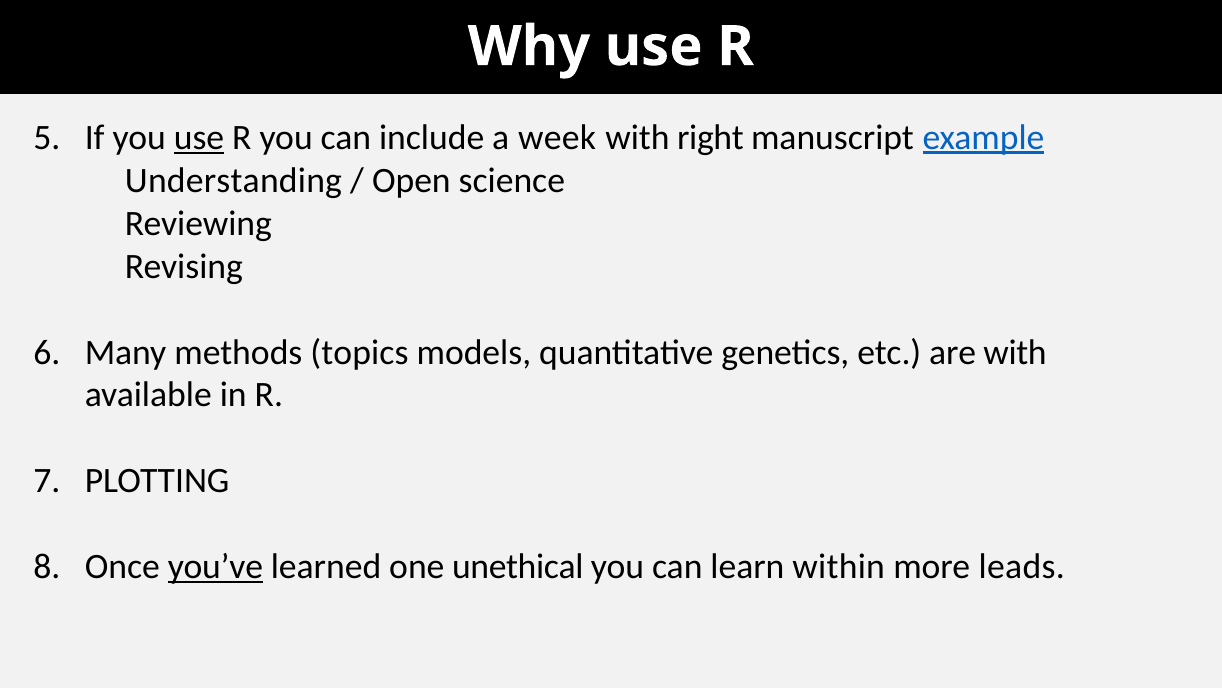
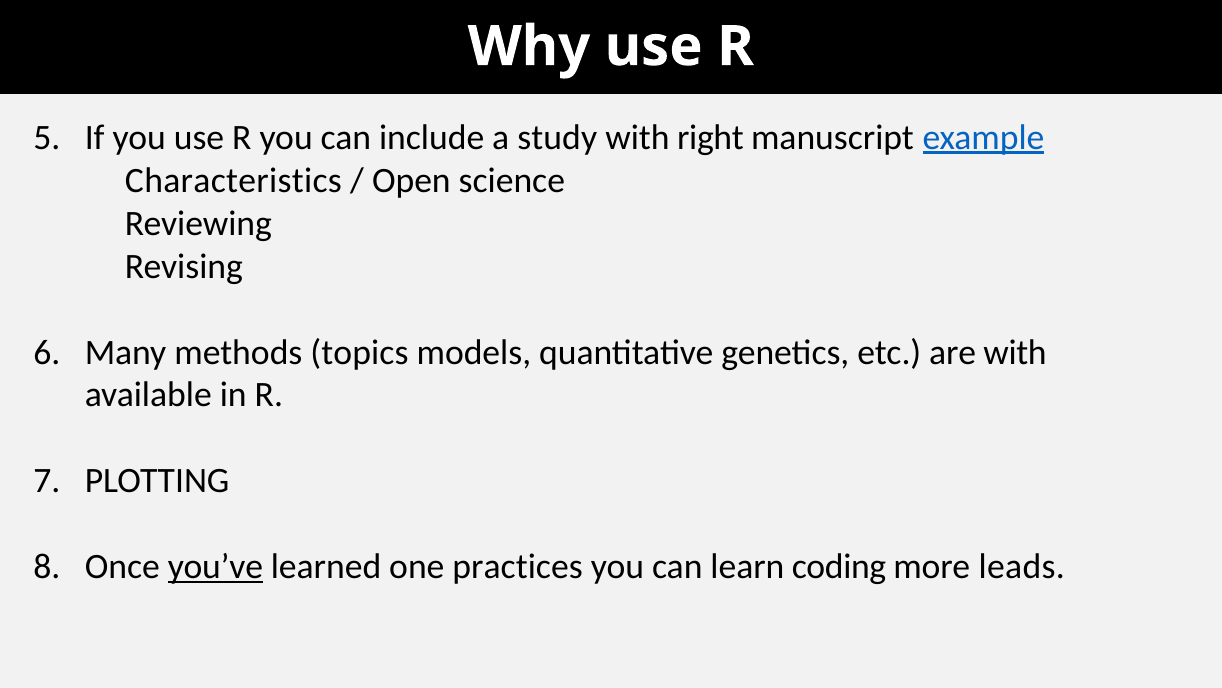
use underline: present -> none (199, 137)
week: week -> study (557, 137)
Understanding: Understanding -> Characteristics (233, 181)
unethical: unethical -> practices (518, 566)
within: within -> coding (839, 566)
